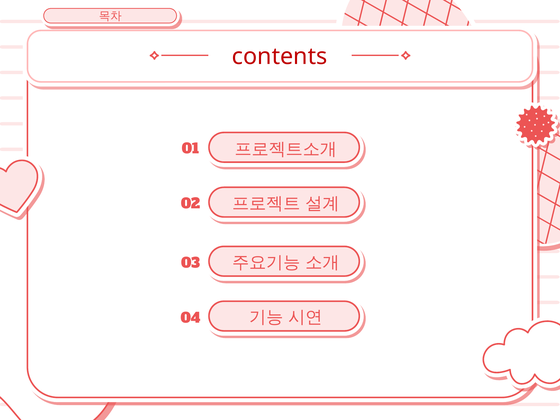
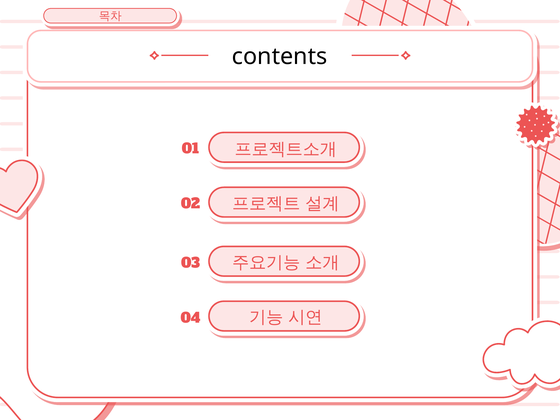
contents colour: red -> black (280, 56)
